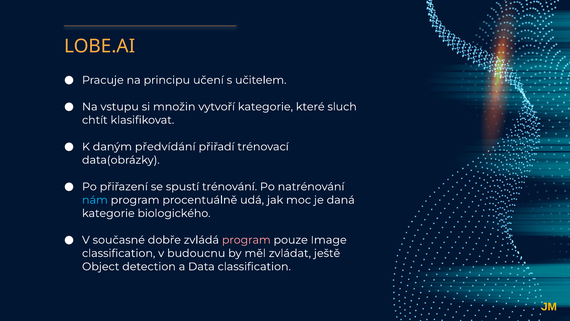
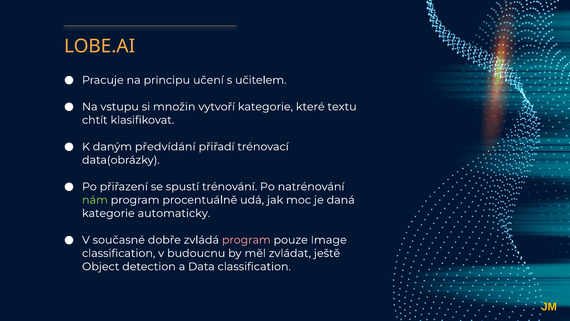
sluch: sluch -> textu (342, 107)
nám colour: light blue -> light green (95, 200)
biologického: biologického -> automaticky (174, 213)
